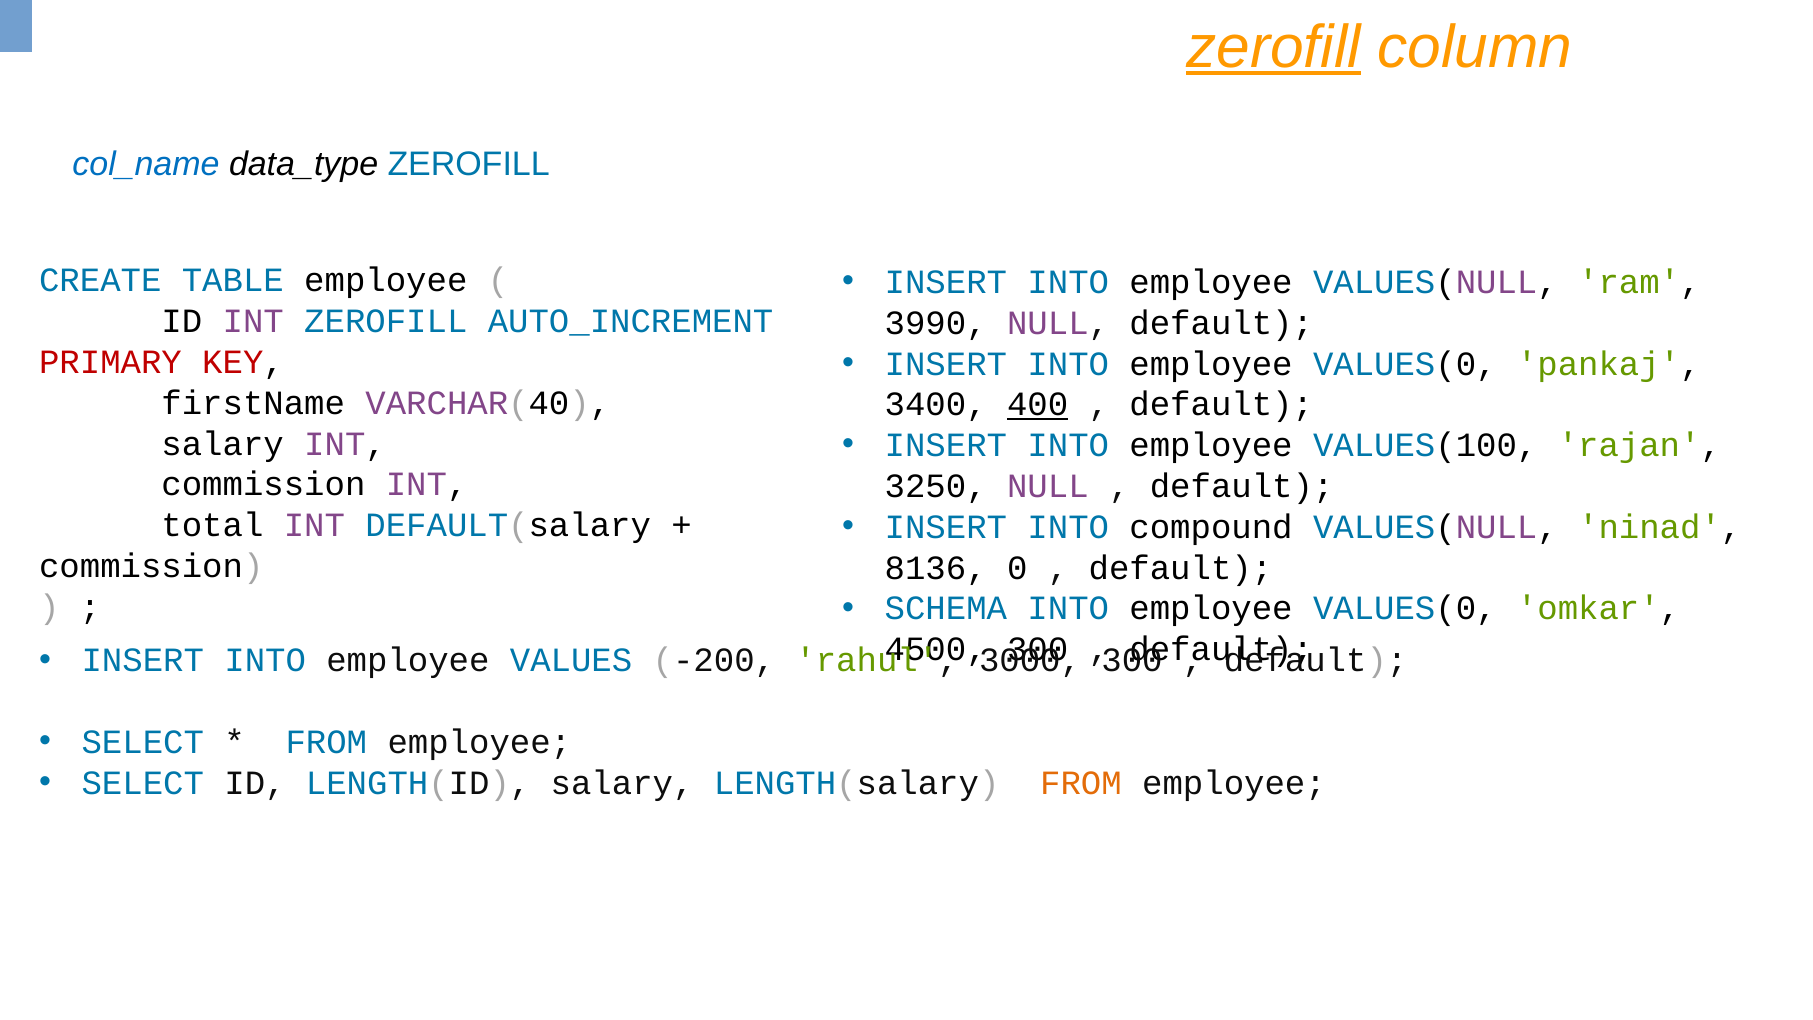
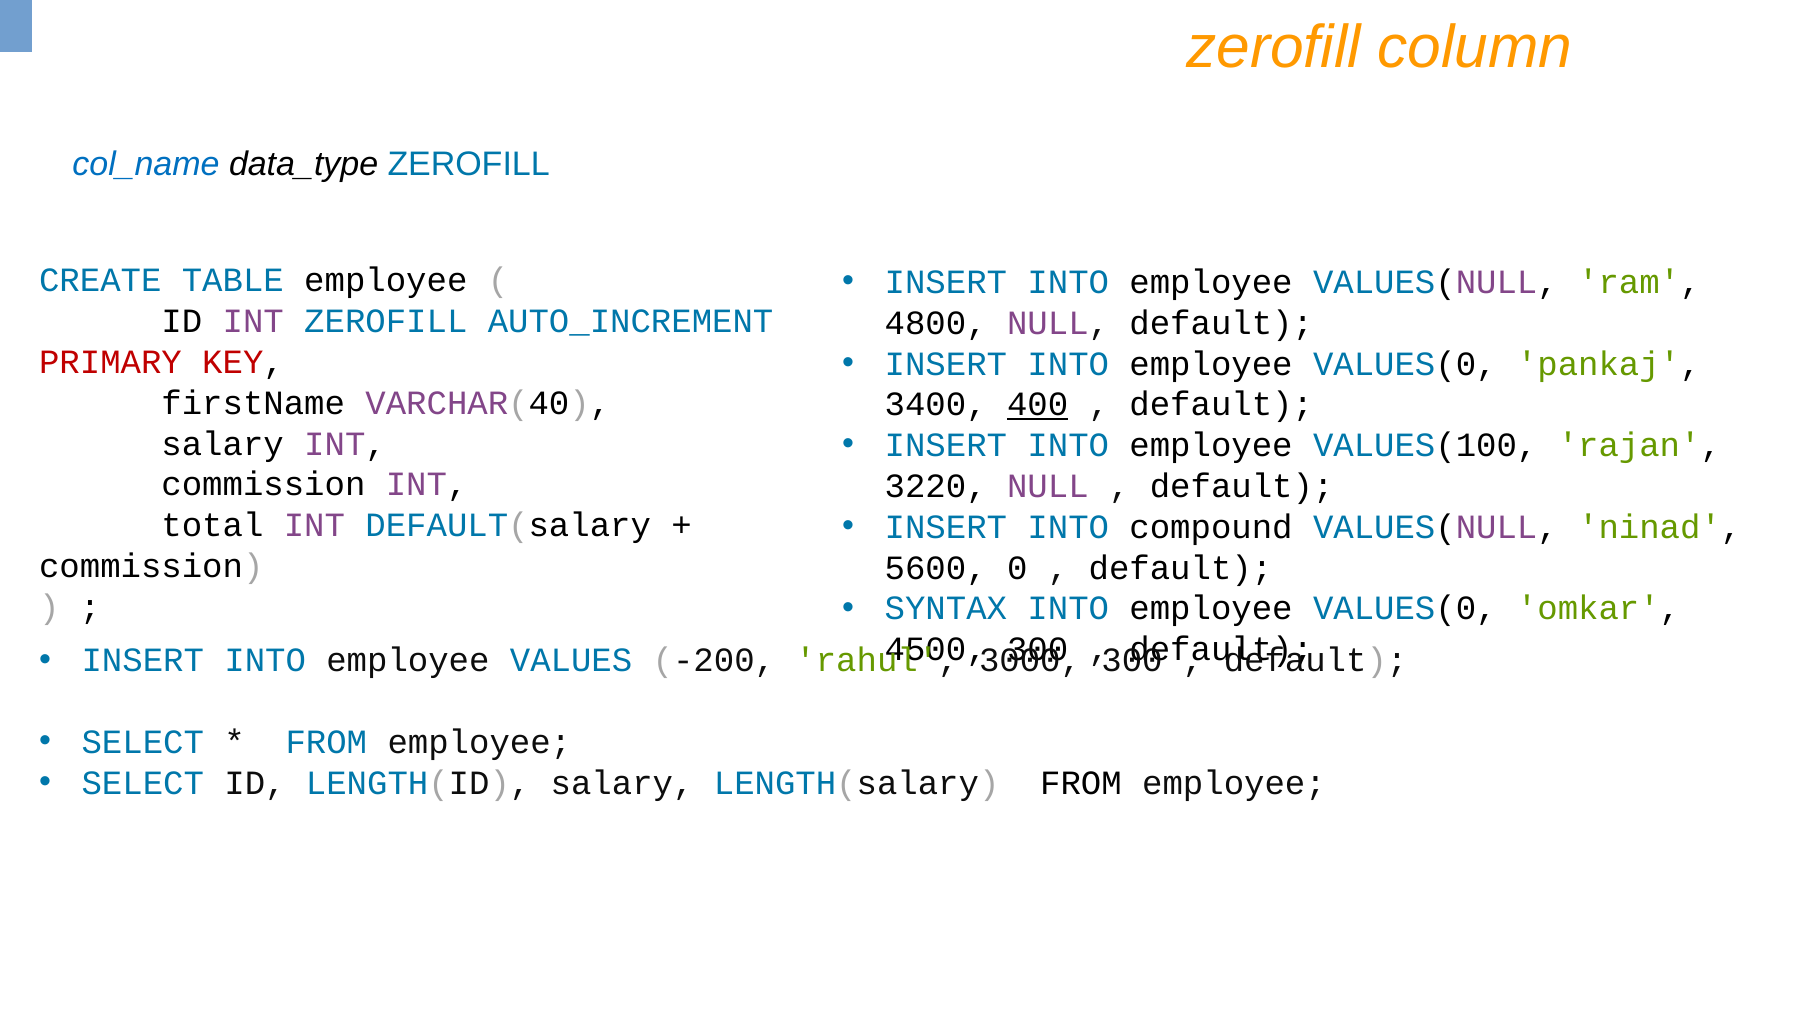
zerofill underline: present -> none (1274, 47)
3990: 3990 -> 4800 (936, 323)
3250: 3250 -> 3220 (936, 486)
8136: 8136 -> 5600 (936, 568)
SCHEMA: SCHEMA -> SYNTAX (946, 609)
FROM colour: orange -> black (1081, 783)
